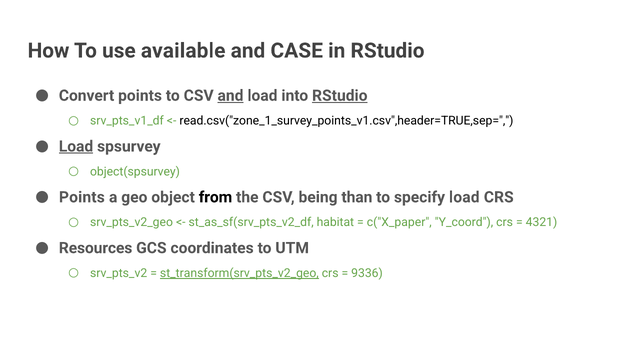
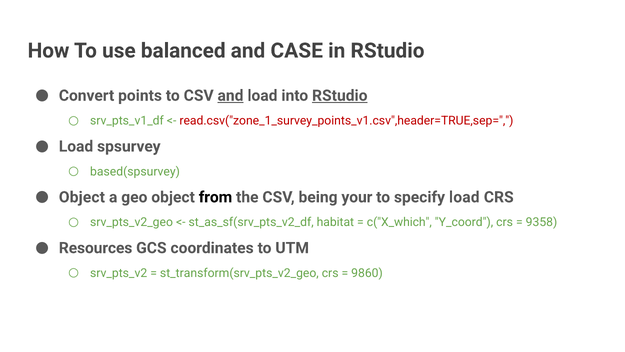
available: available -> balanced (183, 51)
read.csv("zone_1_survey_points_v1.csv",header=TRUE,sep= colour: black -> red (346, 121)
Load underline: present -> none (76, 146)
object(spsurvey: object(spsurvey -> based(spsurvey (135, 171)
Points: Points -> Object (82, 197)
than: than -> your (357, 197)
c("X_paper: c("X_paper -> c("X_which (399, 222)
4321: 4321 -> 9358 (542, 222)
st_transform(srv_pts_v2_geo underline: present -> none (239, 273)
9336: 9336 -> 9860 (367, 273)
